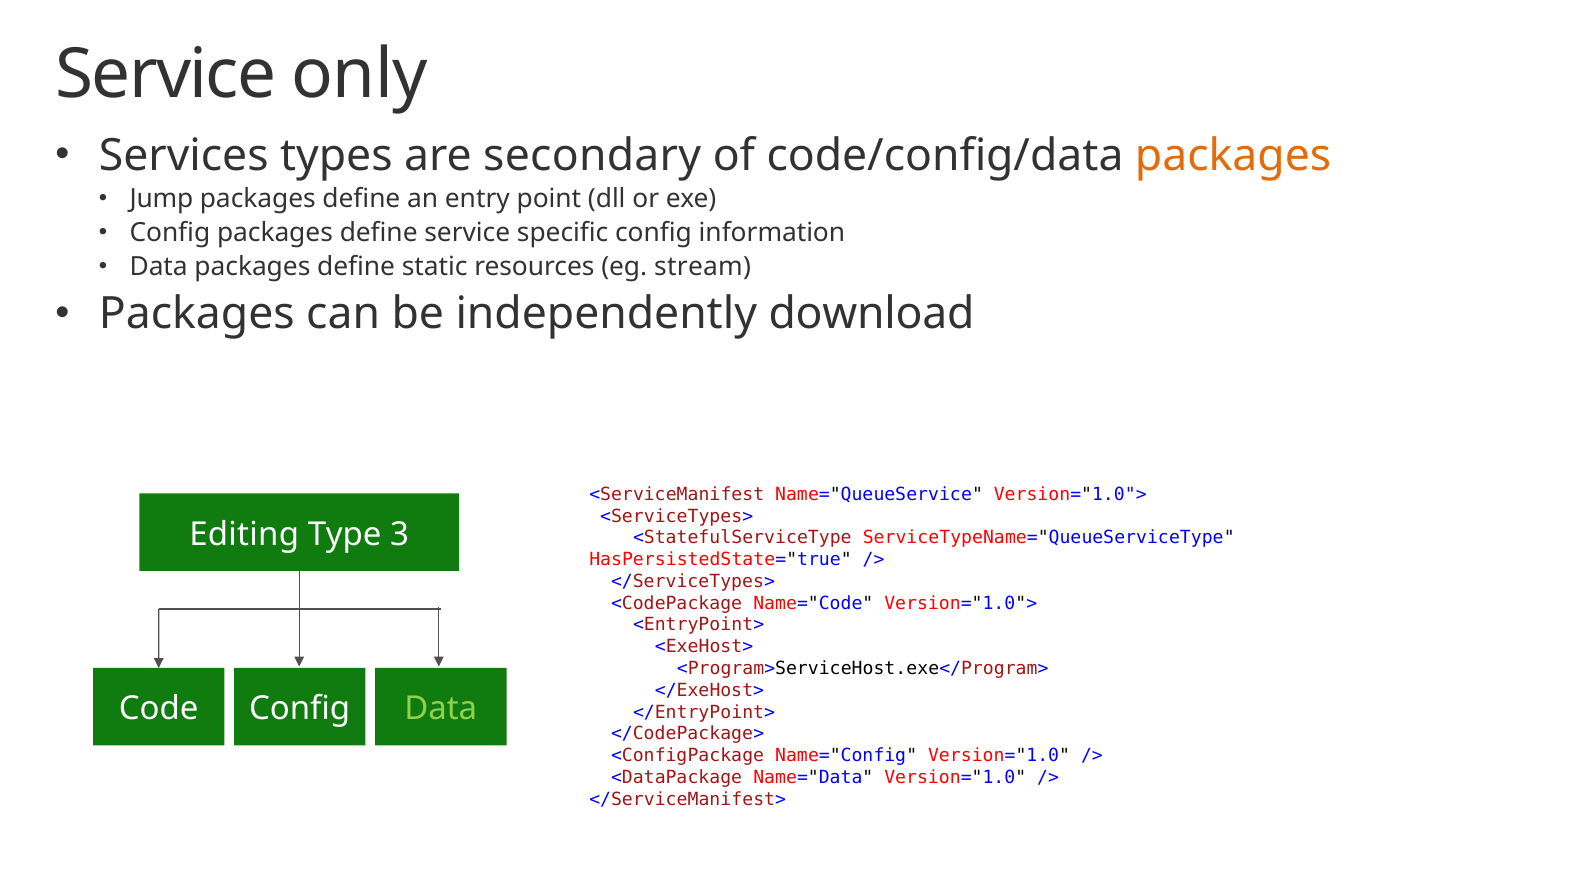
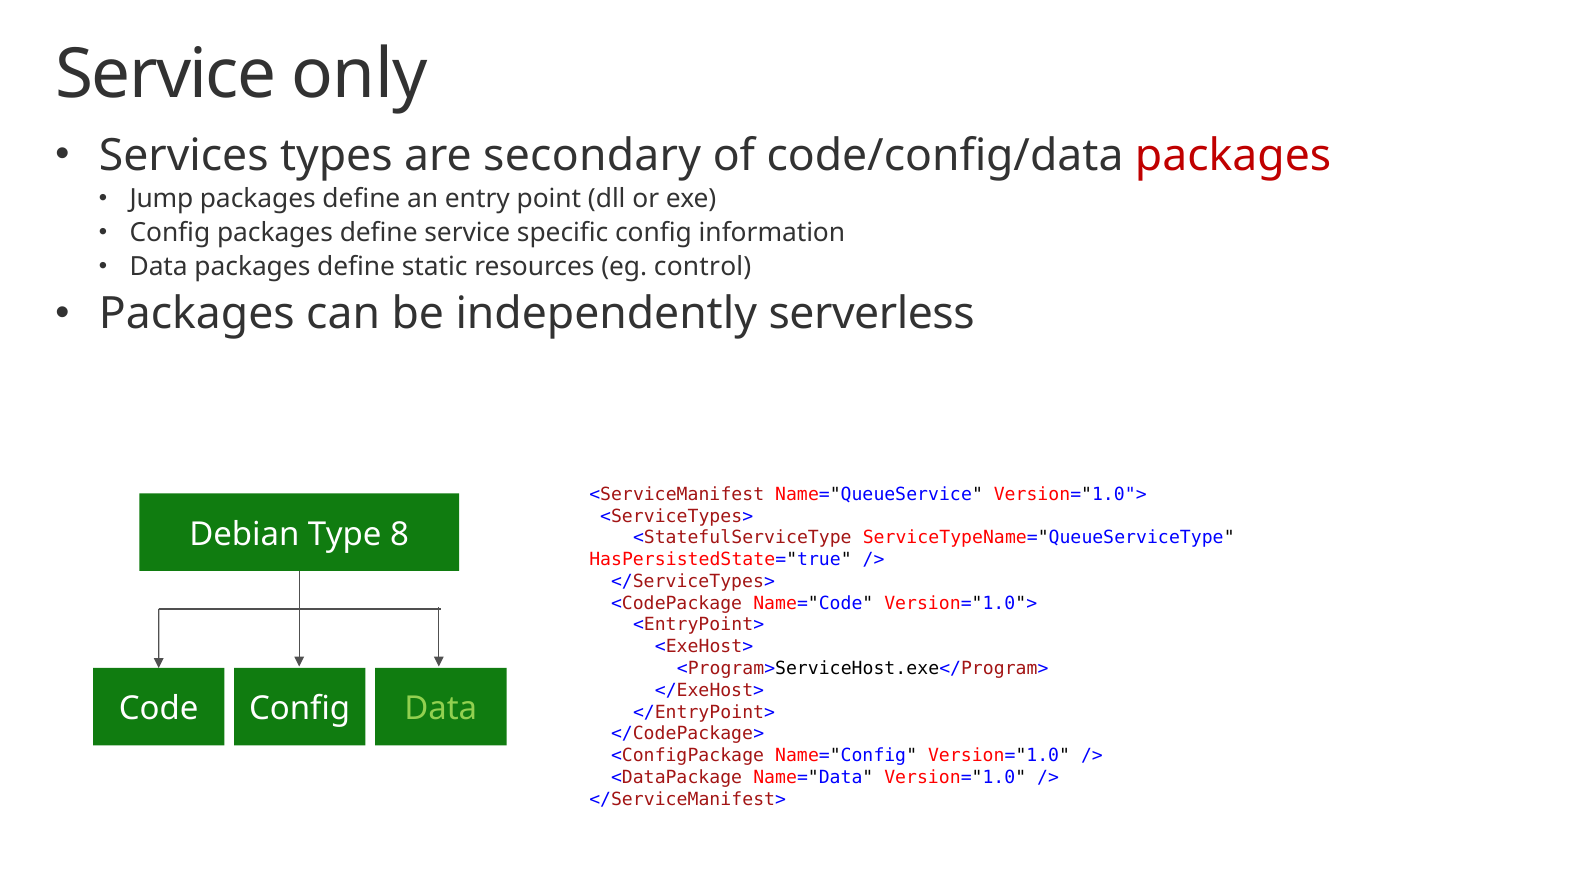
packages colour: orange -> red (1233, 155)
stream: stream -> control (703, 266)
download: download -> serverless (872, 314)
Editing: Editing -> Debian (244, 534)
3: 3 -> 8 (400, 534)
